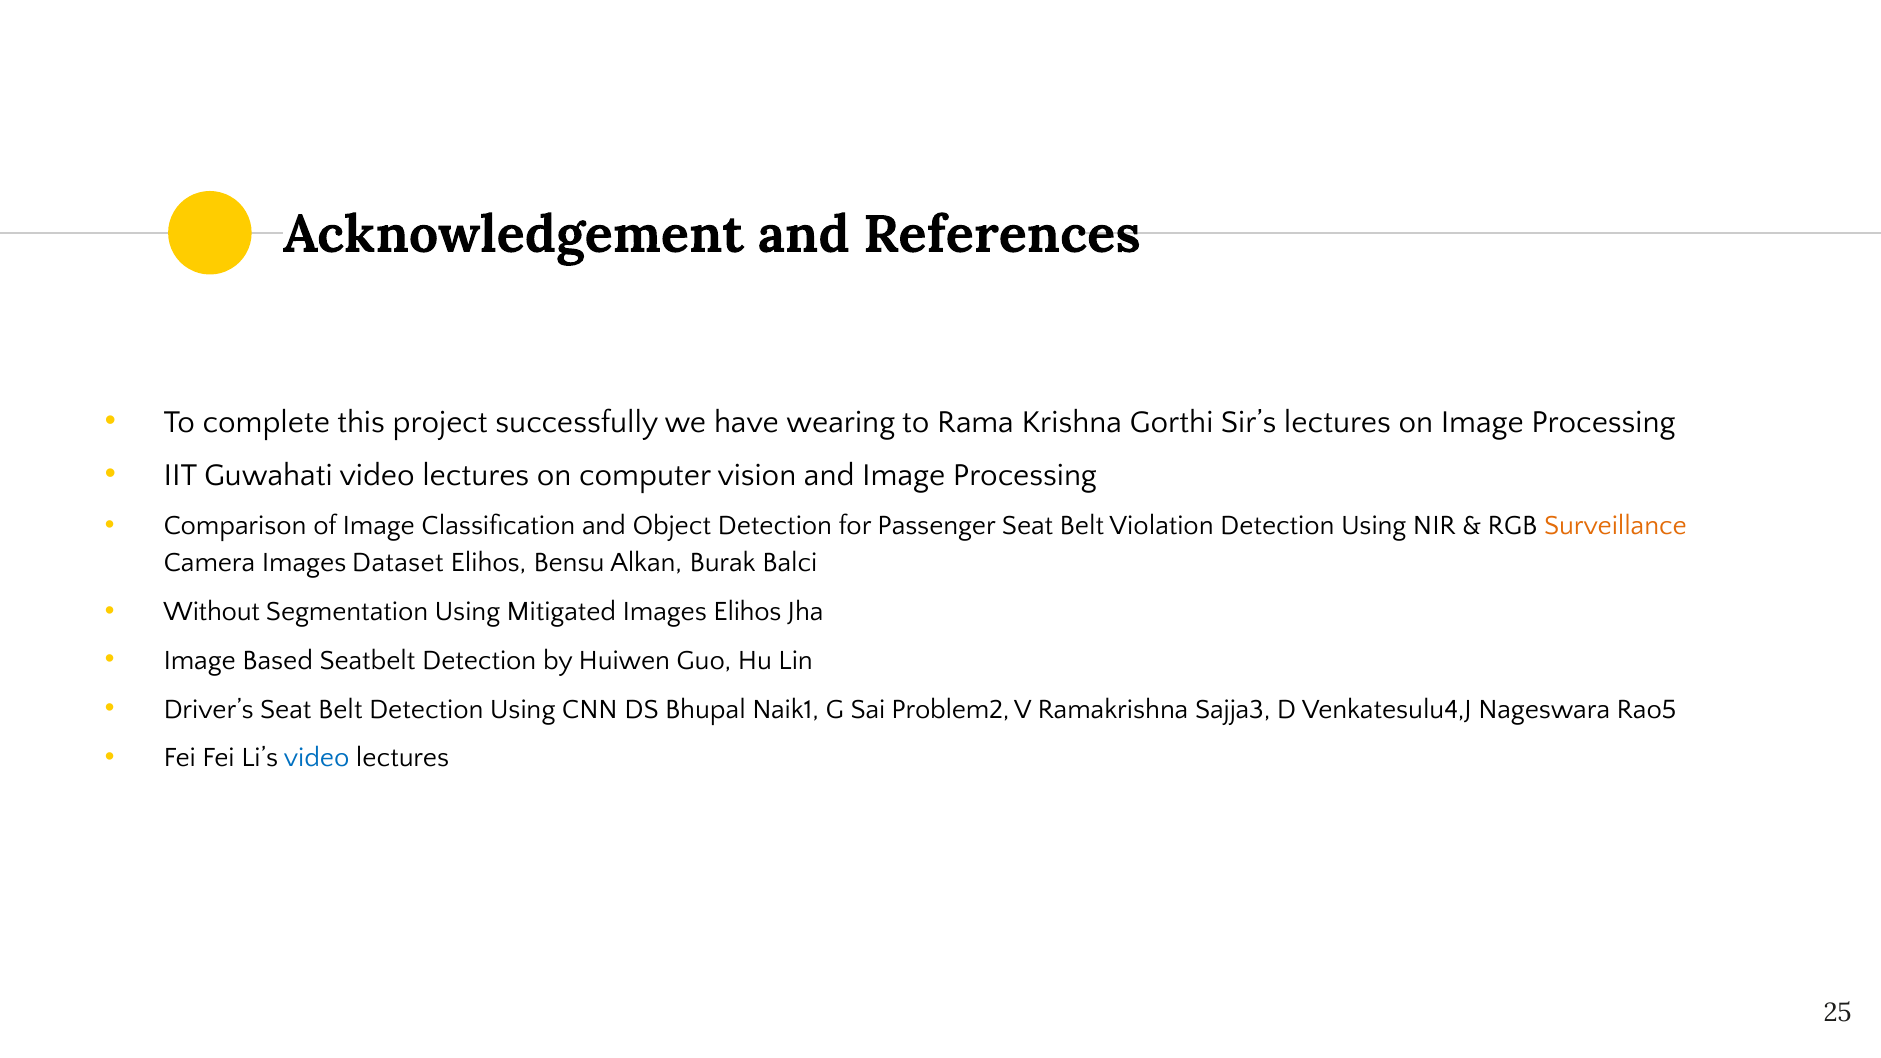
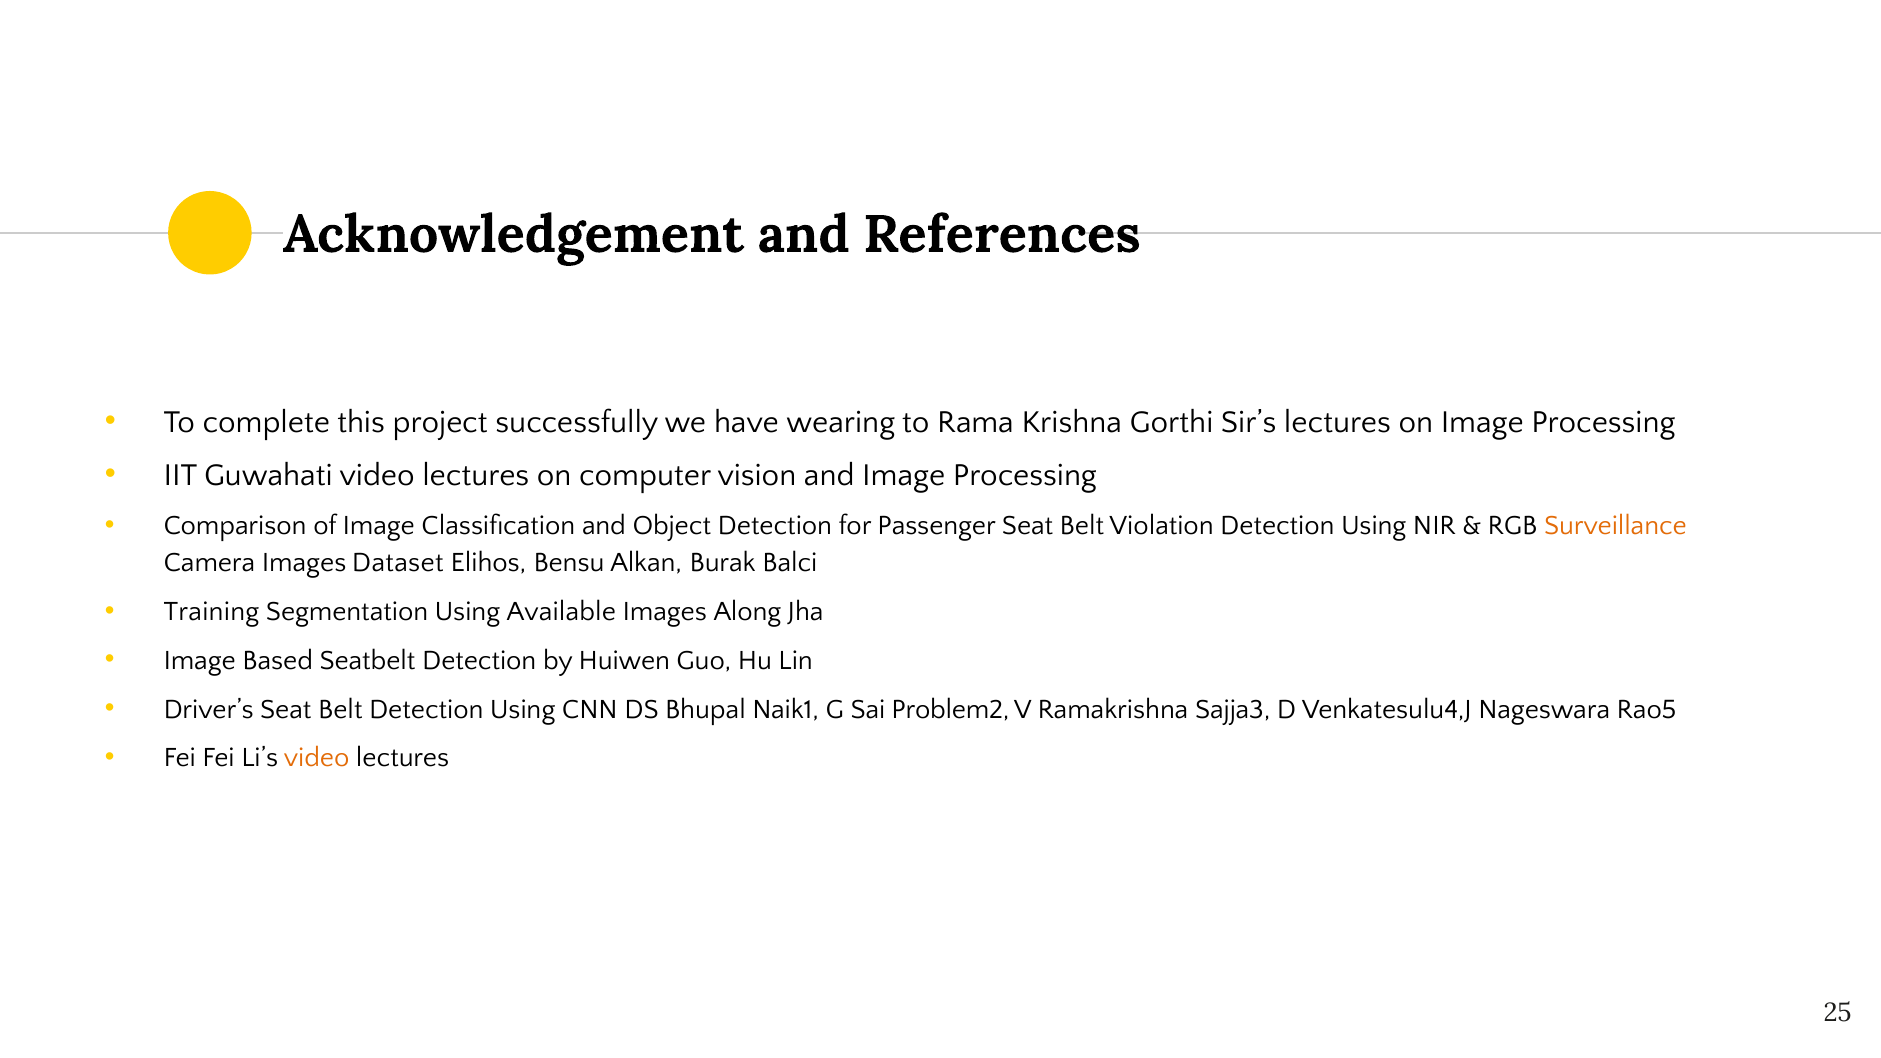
Without: Without -> Training (211, 612)
Mitigated: Mitigated -> Available (561, 612)
Images Elihos: Elihos -> Along (747, 612)
video colour: blue -> orange (317, 758)
